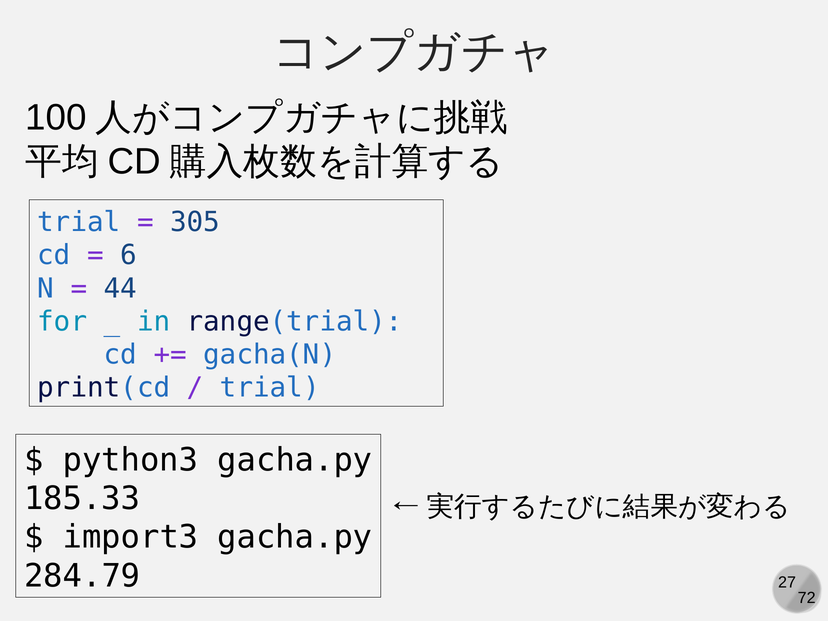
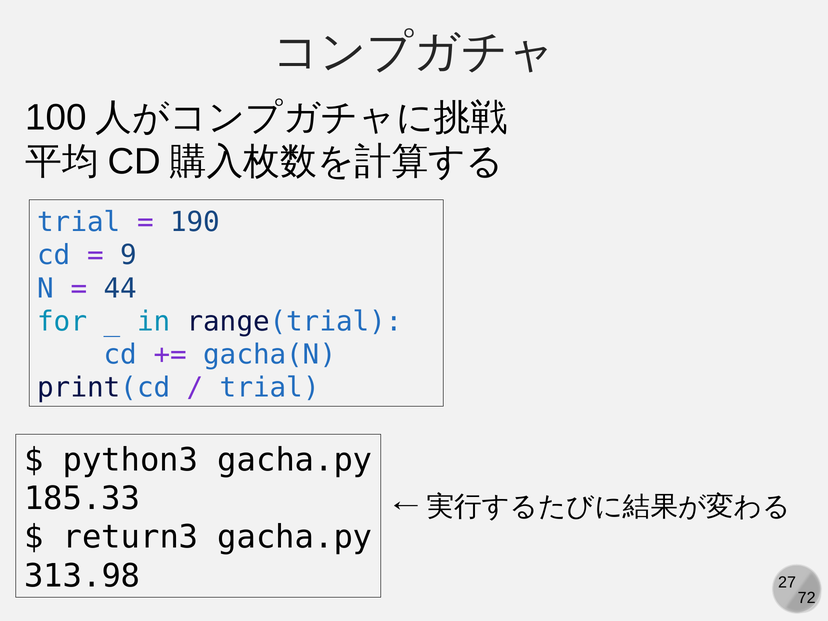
305: 305 -> 190 (195, 222)
6: 6 -> 9 (129, 255)
import3: import3 -> return3 (131, 537)
284.79: 284.79 -> 313.98 (82, 576)
